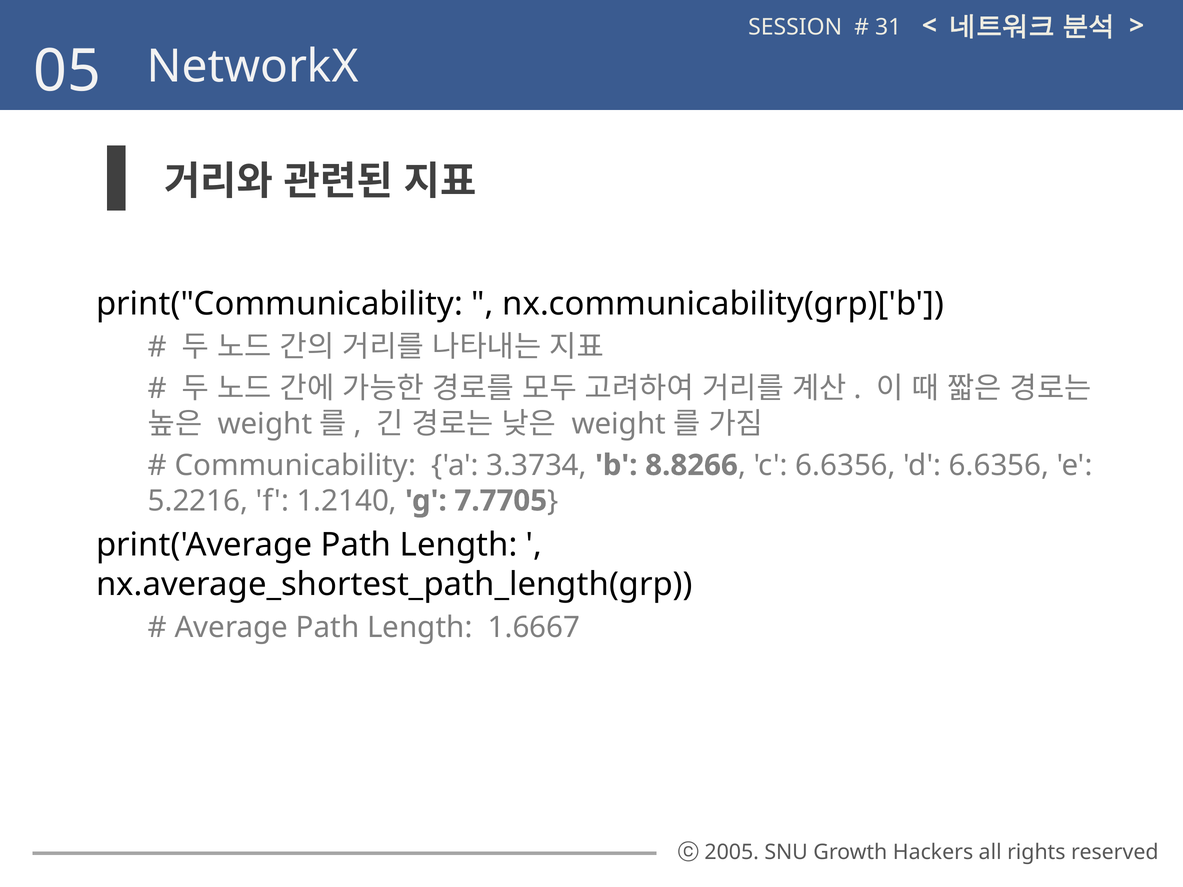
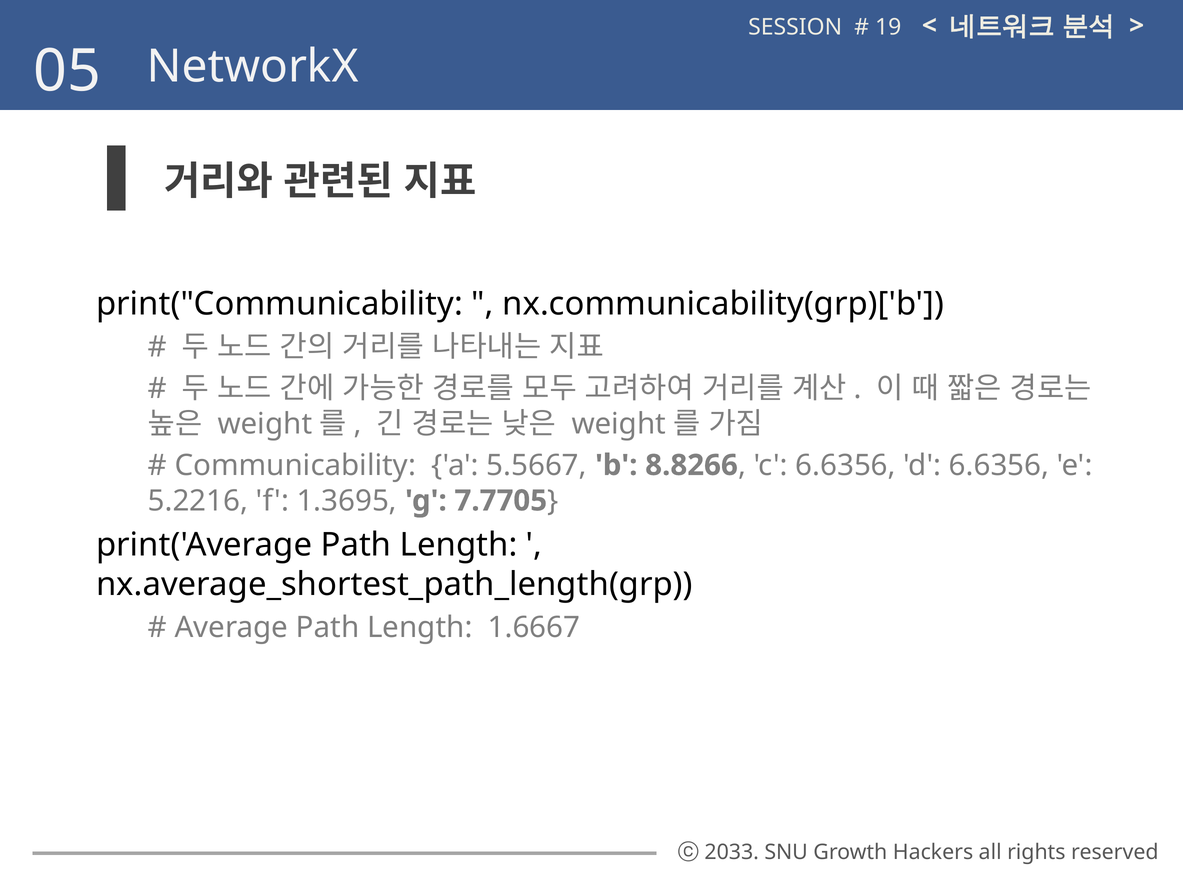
31: 31 -> 19 (888, 27)
3.3734: 3.3734 -> 5.5667 (537, 465)
1.2140: 1.2140 -> 1.3695 (347, 501)
2005: 2005 -> 2033 (732, 852)
